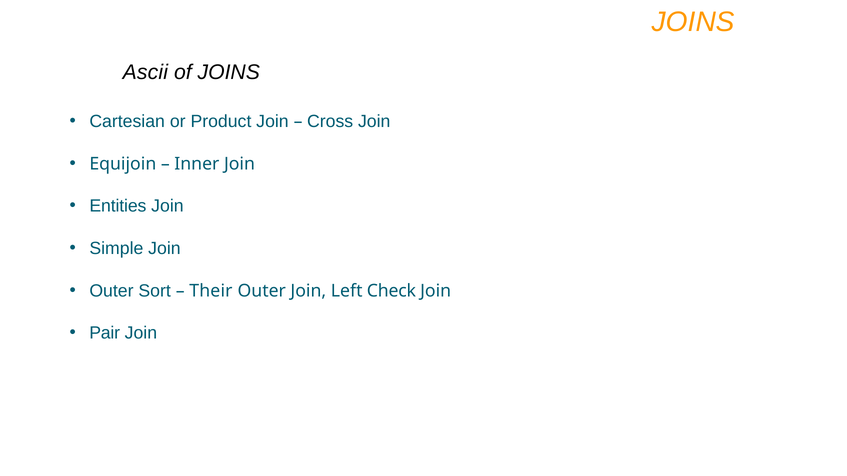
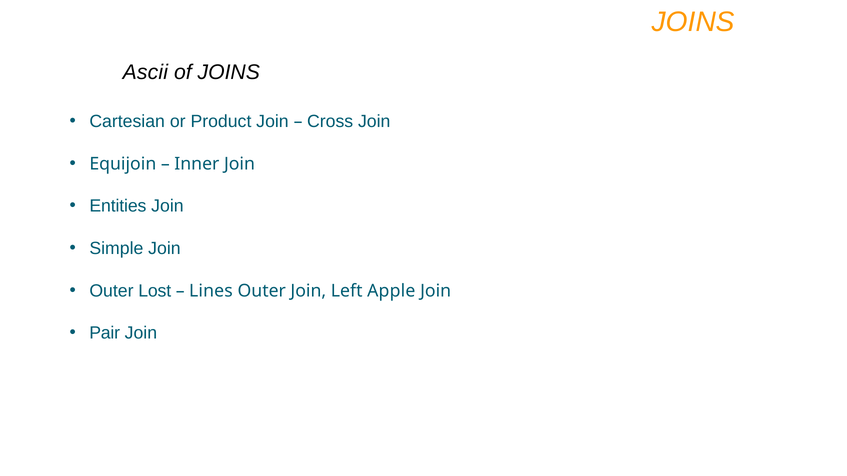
Sort: Sort -> Lost (155, 291)
Their: Their -> Lines (211, 291)
Check: Check -> Apple (391, 291)
